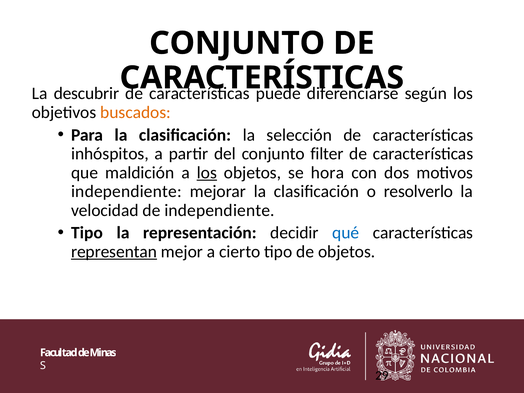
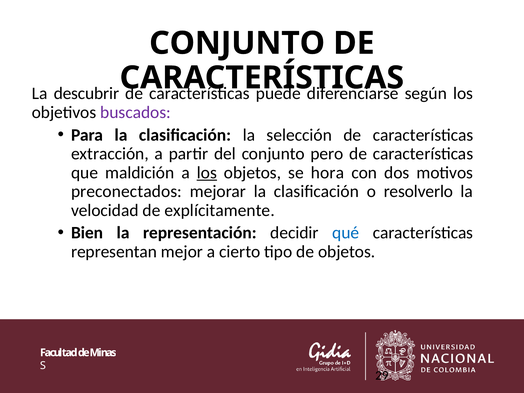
buscados colour: orange -> purple (136, 112)
inhóspitos: inhóspitos -> extracción (110, 154)
filter: filter -> pero (327, 154)
independiente: independiente -> preconectados (126, 191)
de independiente: independiente -> explícitamente (220, 210)
Tipo: Tipo -> Bien (87, 233)
representan underline: present -> none (114, 252)
